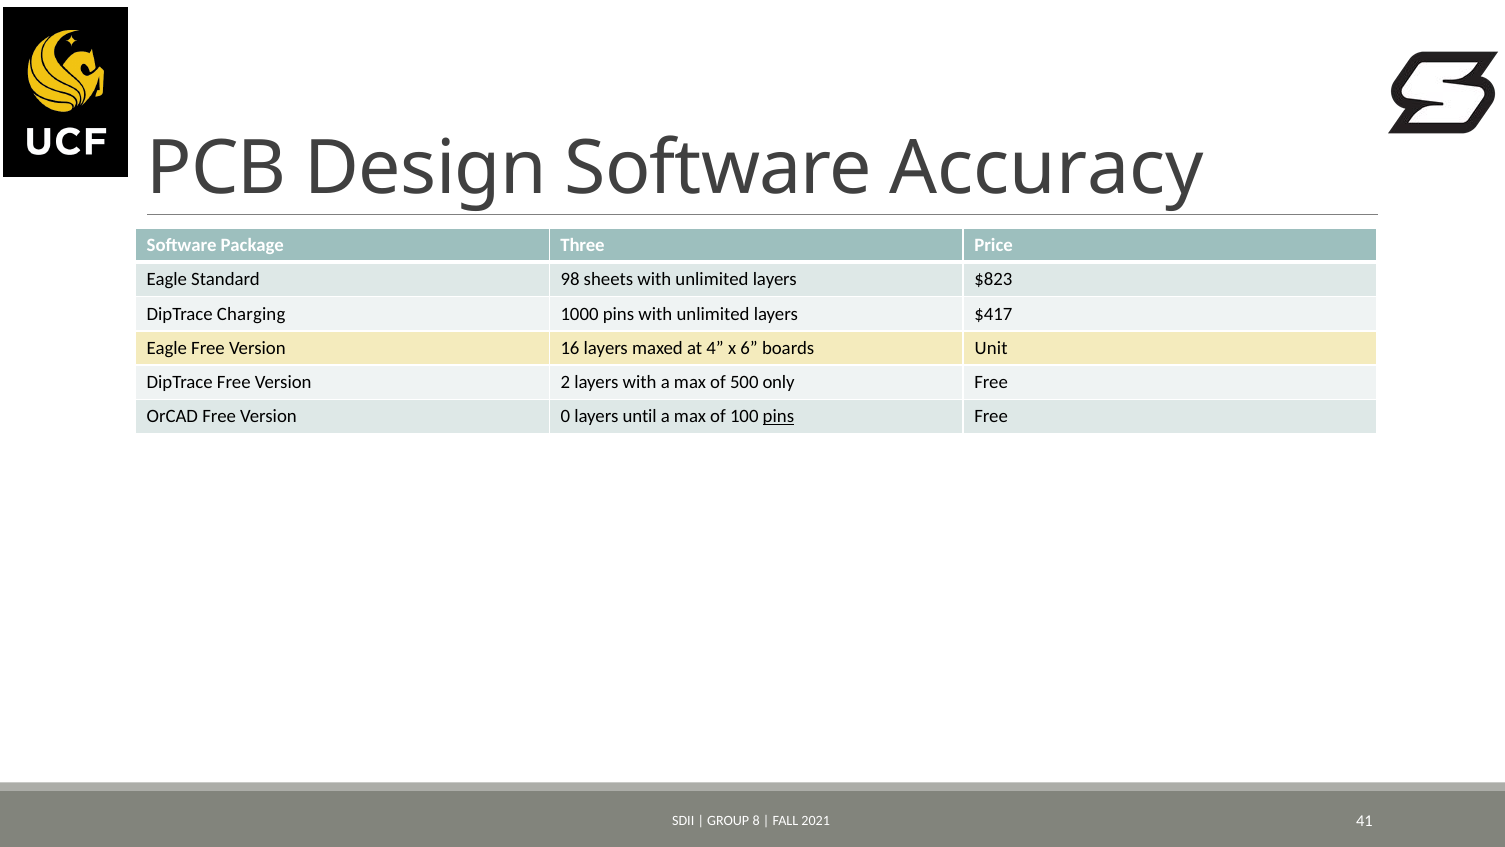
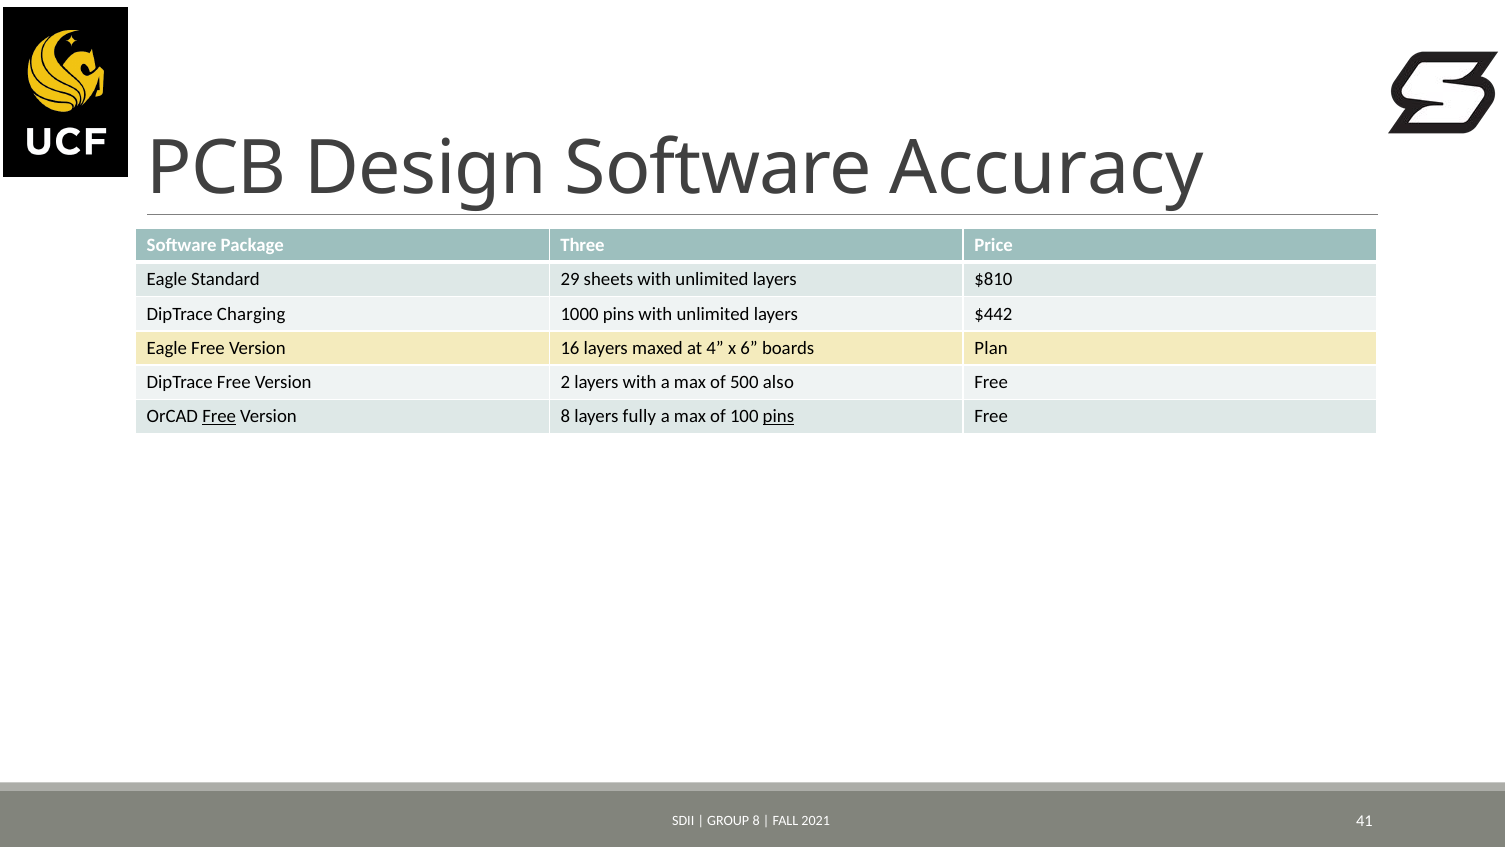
98: 98 -> 29 (570, 279)
$823: $823 -> $810 (993, 279)
$417: $417 -> $442 (993, 314)
Unit: Unit -> Plan (991, 348)
only: only -> also (778, 382)
Free underline: none -> present (219, 417)
Version 0: 0 -> 8 (565, 417)
until: until -> fully (639, 417)
